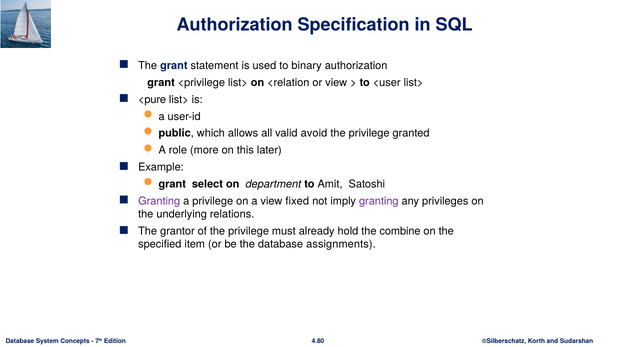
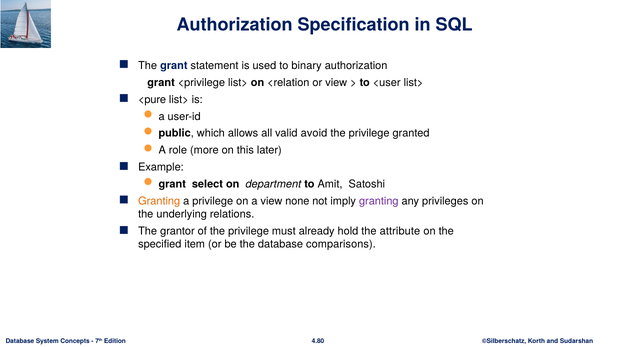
Granting colour: purple -> orange (159, 201)
fixed: fixed -> none (297, 201)
combine: combine -> attribute (400, 232)
assignments: assignments -> comparisons (341, 245)
